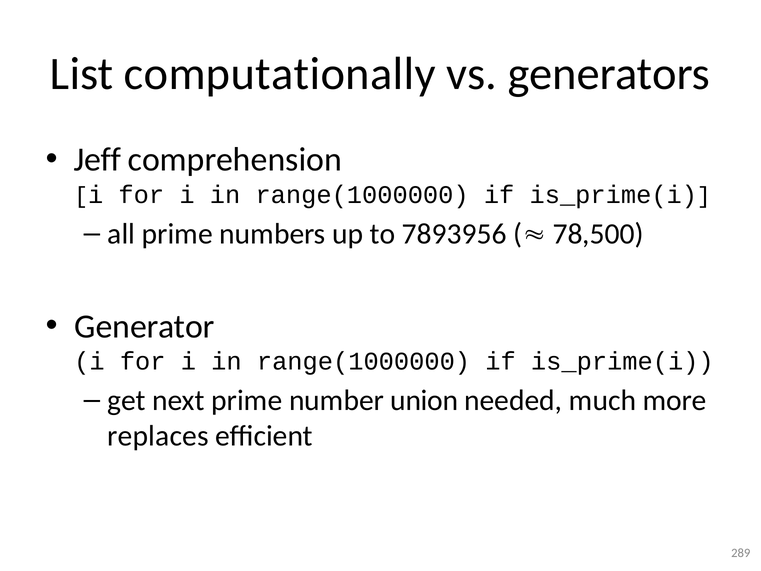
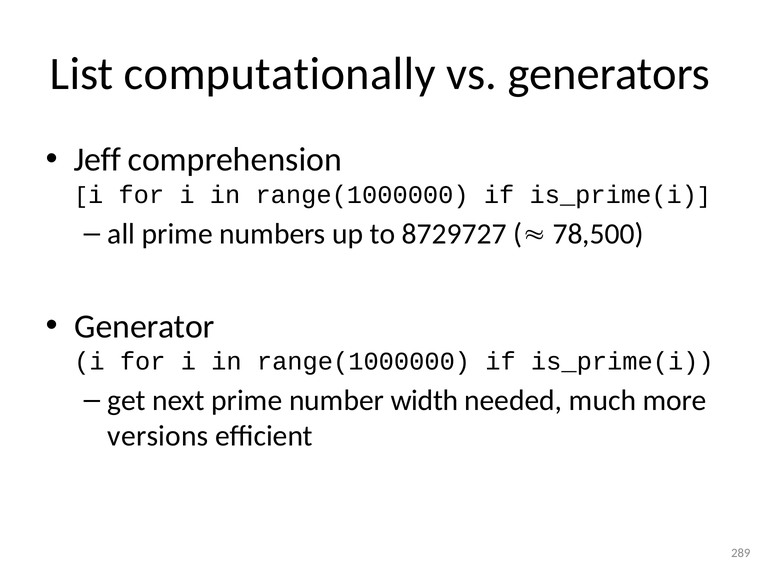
7893956: 7893956 -> 8729727 (454, 234)
union: union -> width (424, 400)
replaces: replaces -> versions (158, 436)
